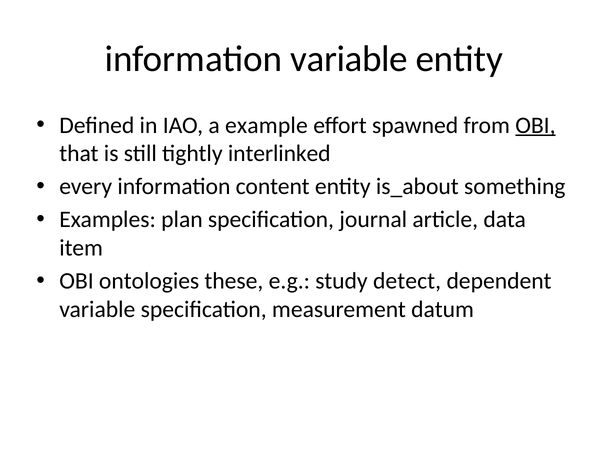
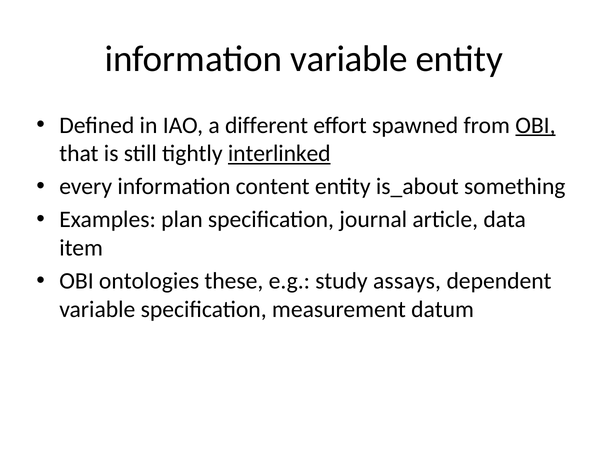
example: example -> different (267, 125)
interlinked underline: none -> present (279, 154)
detect: detect -> assays (407, 281)
